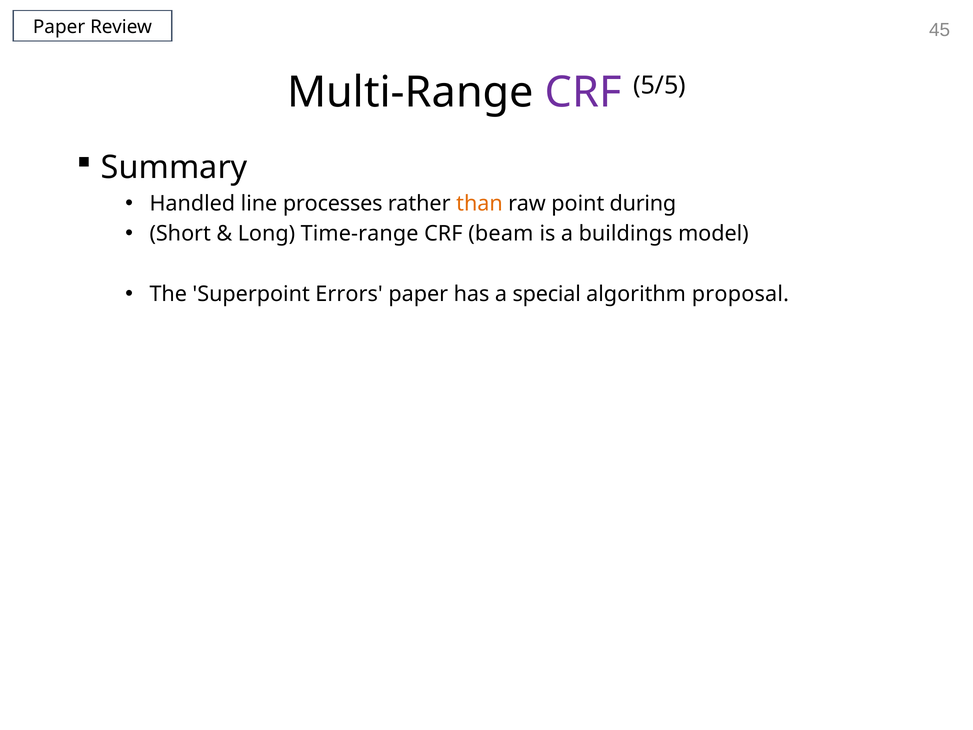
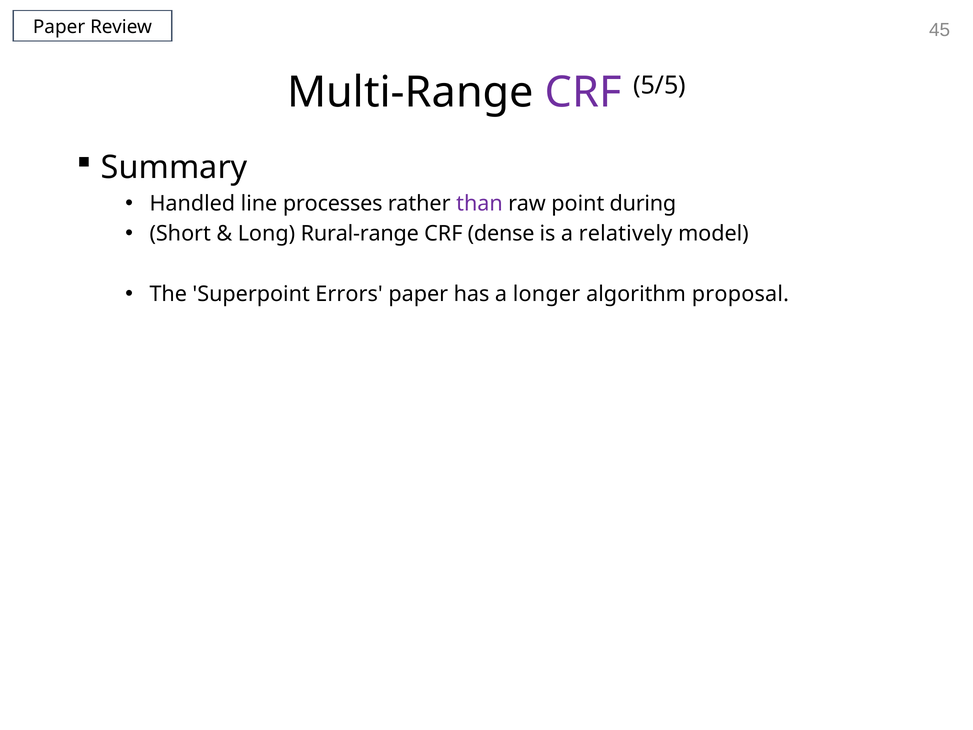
than colour: orange -> purple (480, 204)
Time-range: Time-range -> Rural-range (360, 234)
beam: beam -> dense (501, 234)
buildings: buildings -> relatively (626, 234)
special: special -> longer (547, 294)
